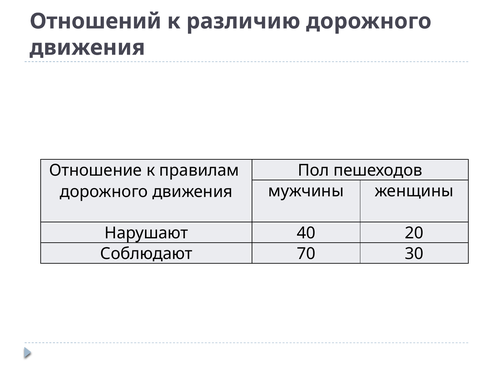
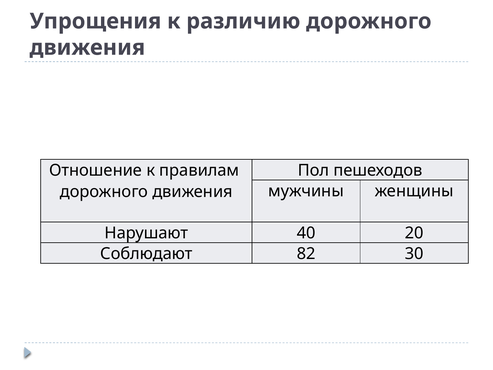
Отношений: Отношений -> Упрощения (95, 21)
70: 70 -> 82 (306, 254)
